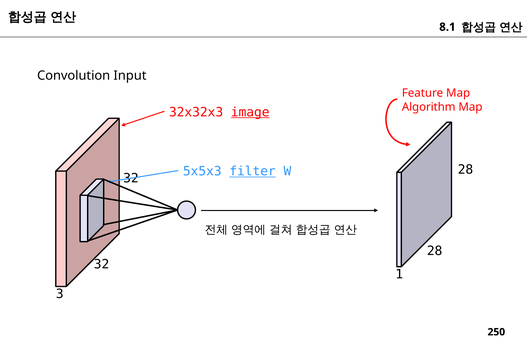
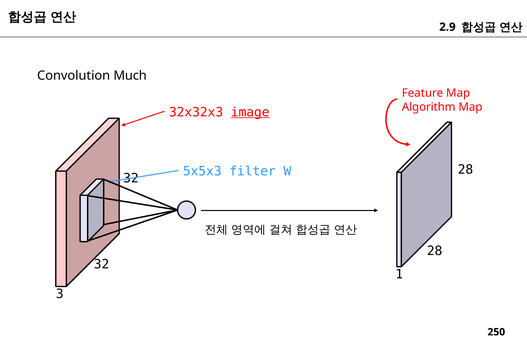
8.1: 8.1 -> 2.9 (447, 27)
Input: Input -> Much (130, 76)
filter underline: present -> none (253, 171)
